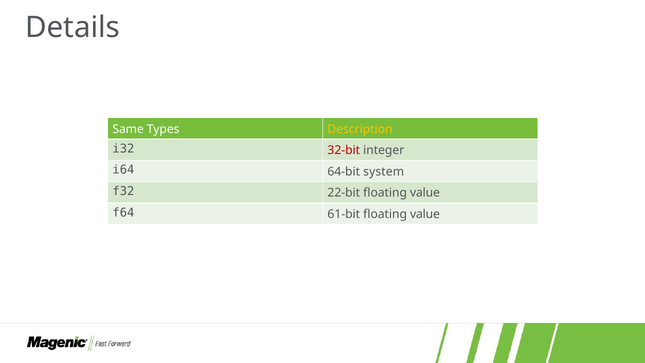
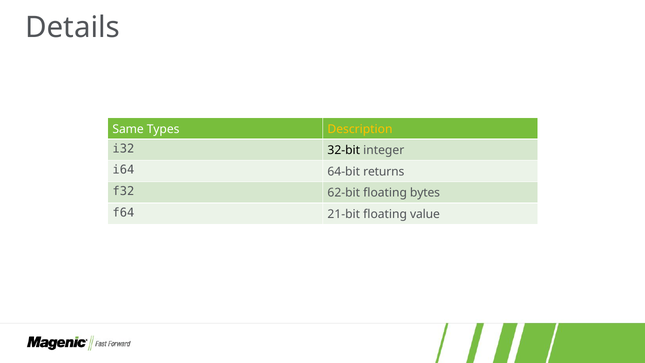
32-bit colour: red -> black (344, 150)
system: system -> returns (384, 172)
22-bit: 22-bit -> 62-bit (344, 193)
value: value -> bytes (425, 193)
61-bit: 61-bit -> 21-bit (344, 214)
